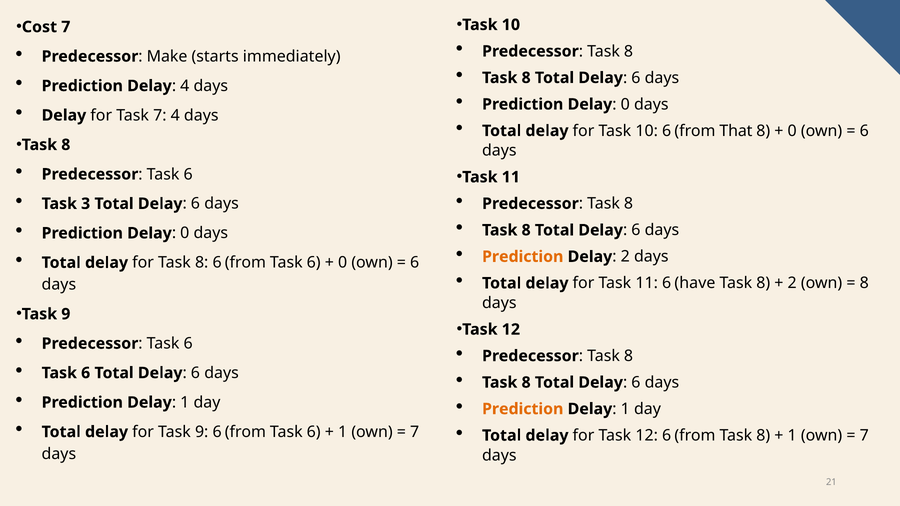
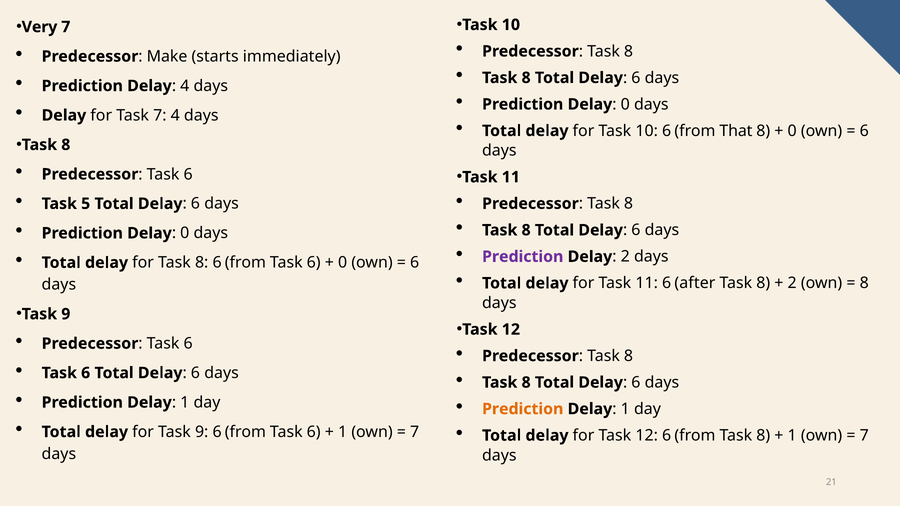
Cost: Cost -> Very (40, 27)
3: 3 -> 5 (86, 204)
Prediction colour: orange -> purple (523, 257)
have: have -> after (695, 283)
